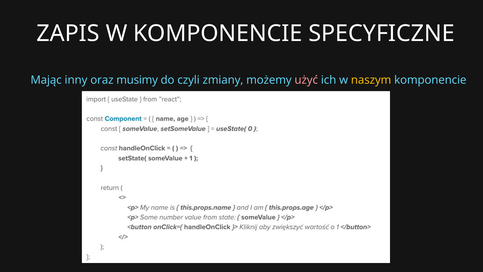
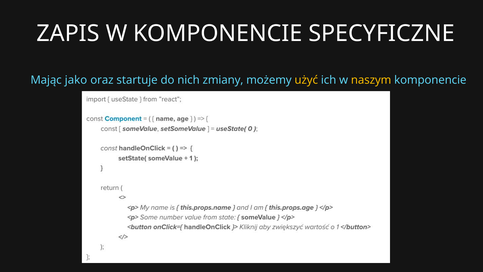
inny: inny -> jako (76, 80)
musimy: musimy -> startuje (137, 80)
czyli: czyli -> nich (189, 80)
użyć colour: pink -> yellow (306, 80)
